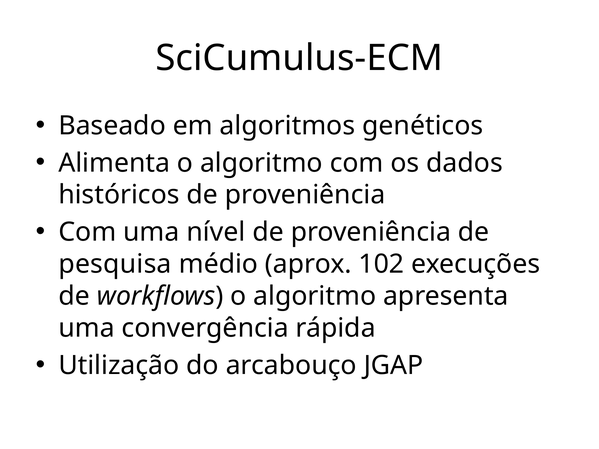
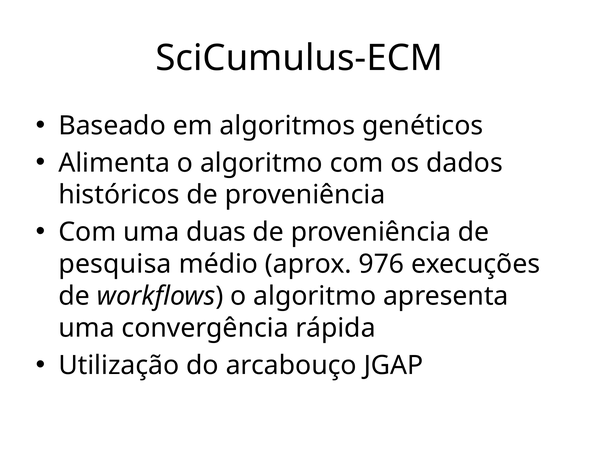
nível: nível -> duas (216, 232)
102: 102 -> 976 (381, 264)
